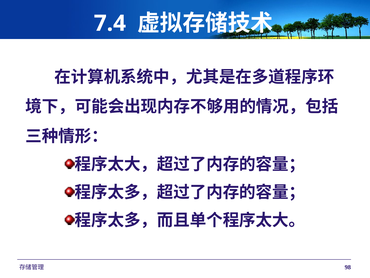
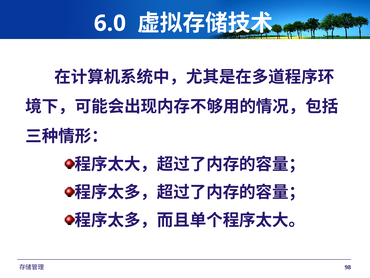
7.4: 7.4 -> 6.0 (110, 23)
